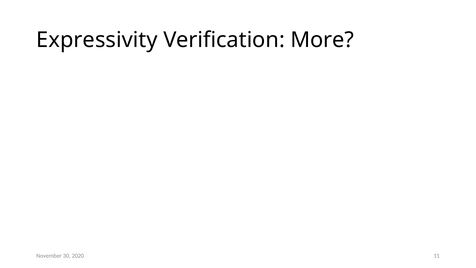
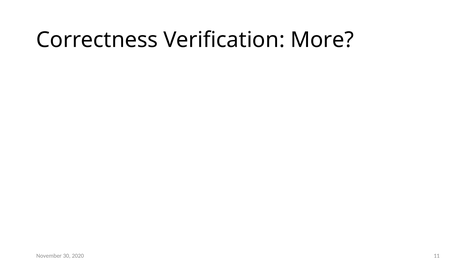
Expressivity: Expressivity -> Correctness (97, 40)
